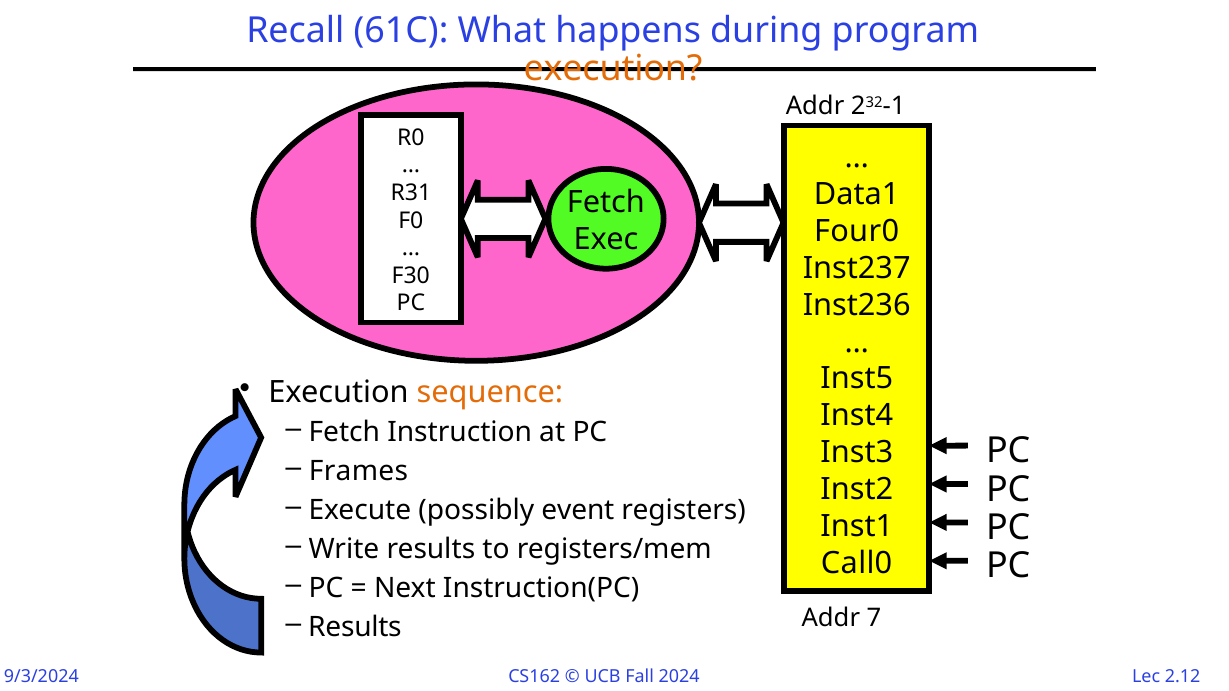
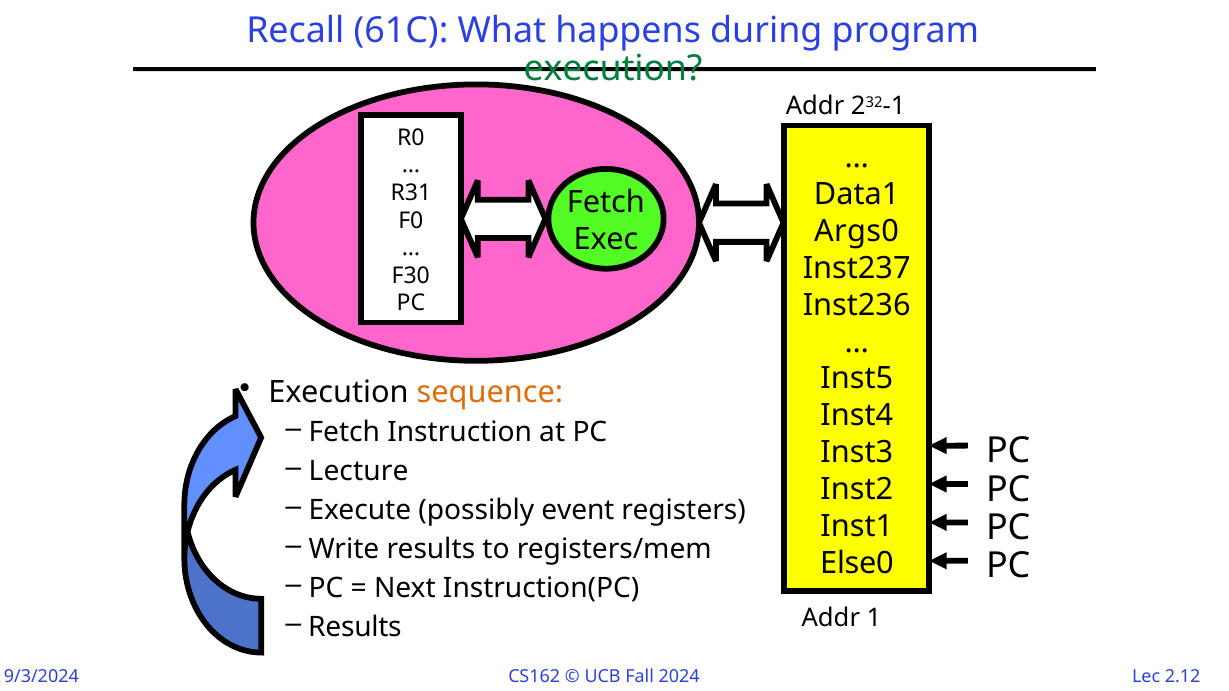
execution colour: orange -> green (613, 69)
Four0: Four0 -> Args0 (857, 232)
Frames: Frames -> Lecture (359, 472)
Call0: Call0 -> Else0 (857, 563)
7: 7 -> 1 (874, 618)
